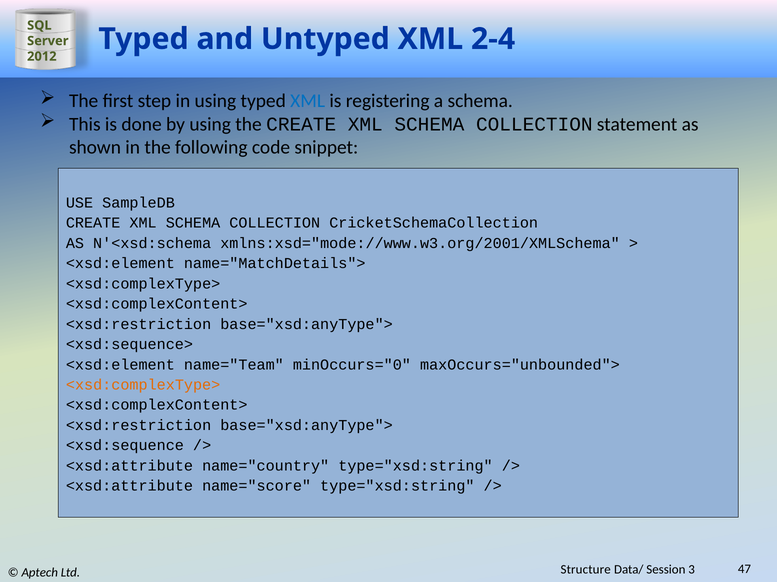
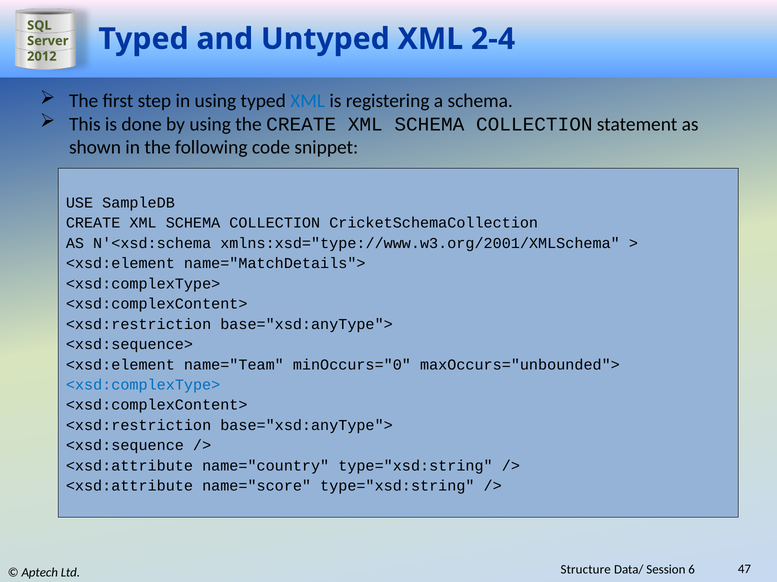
xmlns:xsd="mode://www.w3.org/2001/XMLSchema: xmlns:xsd="mode://www.w3.org/2001/XMLSchema -> xmlns:xsd="type://www.w3.org/2001/XMLSchema (420, 244)
<xsd:complexType> colour: orange -> blue (143, 385)
3: 3 -> 6 (692, 570)
